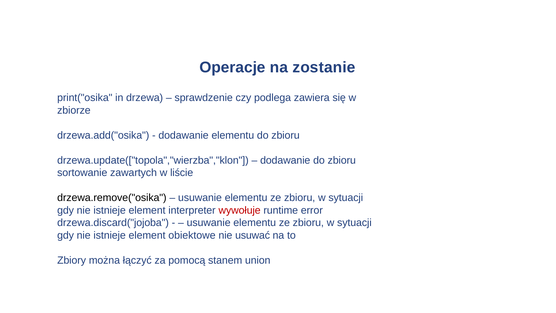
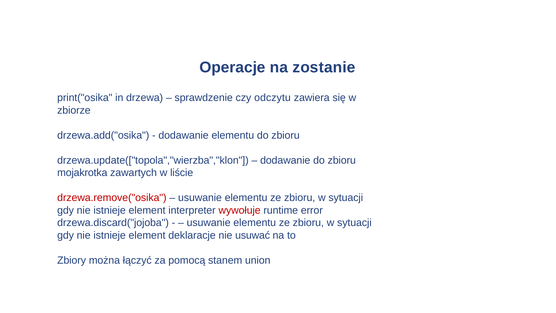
podlega: podlega -> odczytu (272, 98)
sortowanie: sortowanie -> mojakrotka (82, 173)
drzewa.remove("osika colour: black -> red (112, 198)
obiektowe: obiektowe -> deklaracje (192, 235)
